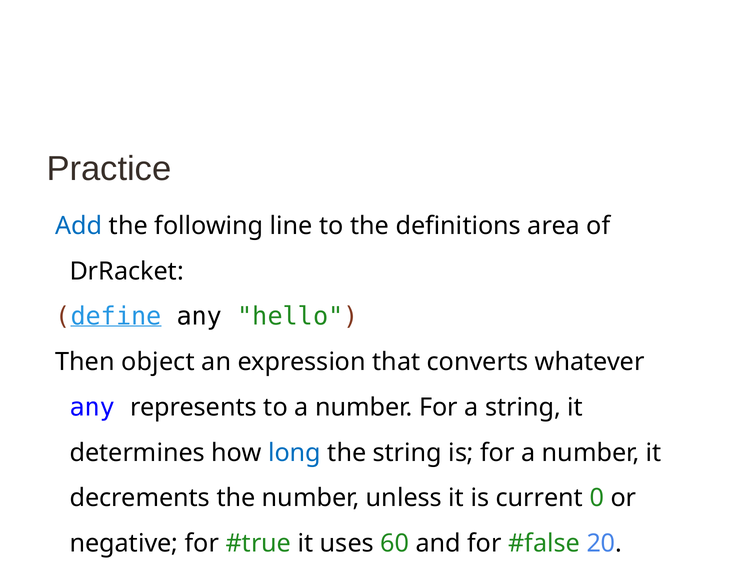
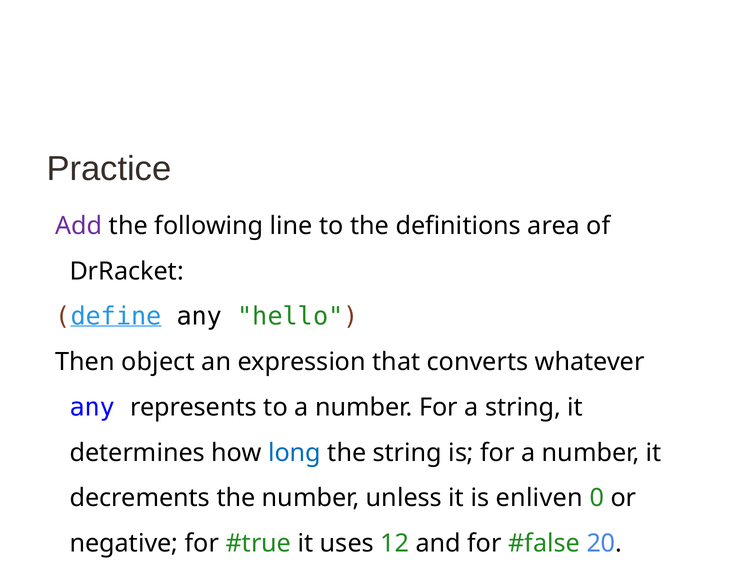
Add colour: blue -> purple (79, 226)
current: current -> enliven (539, 498)
60: 60 -> 12 (395, 543)
